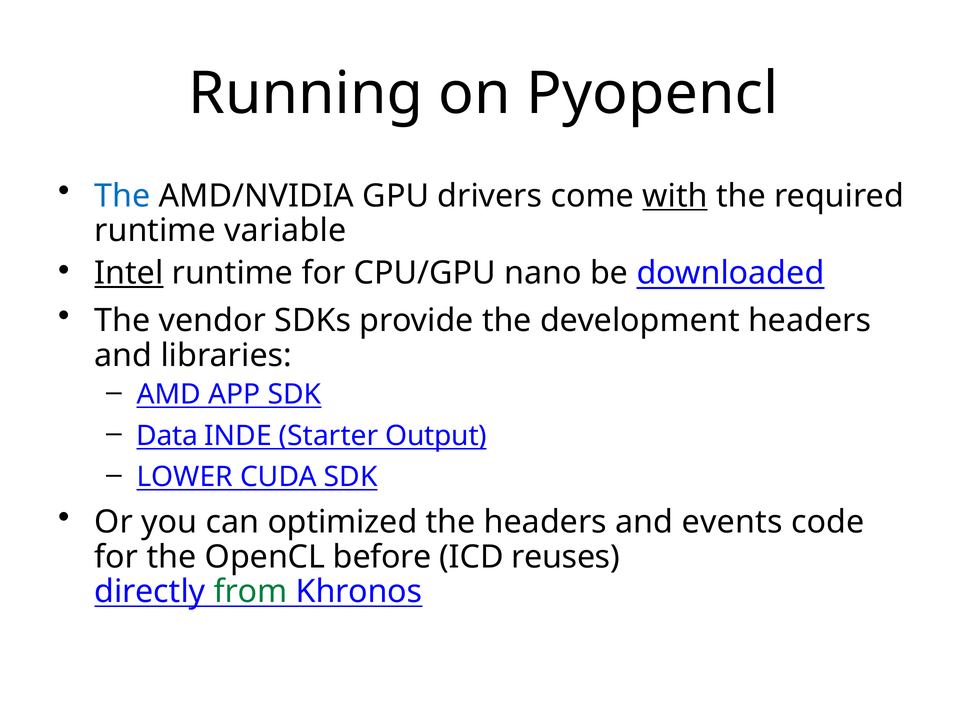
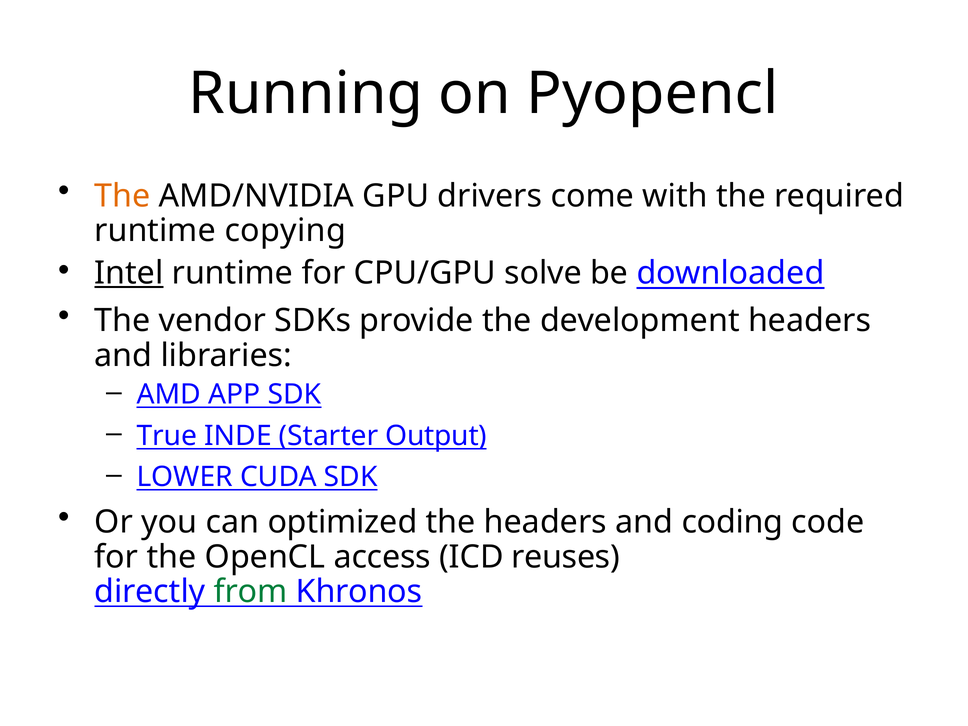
The colour: blue -> orange (122, 196)
with underline: present -> none (675, 196)
variable: variable -> copying (285, 231)
nano: nano -> solve (543, 273)
Data: Data -> True (167, 436)
events: events -> coding (732, 522)
before: before -> access (382, 557)
